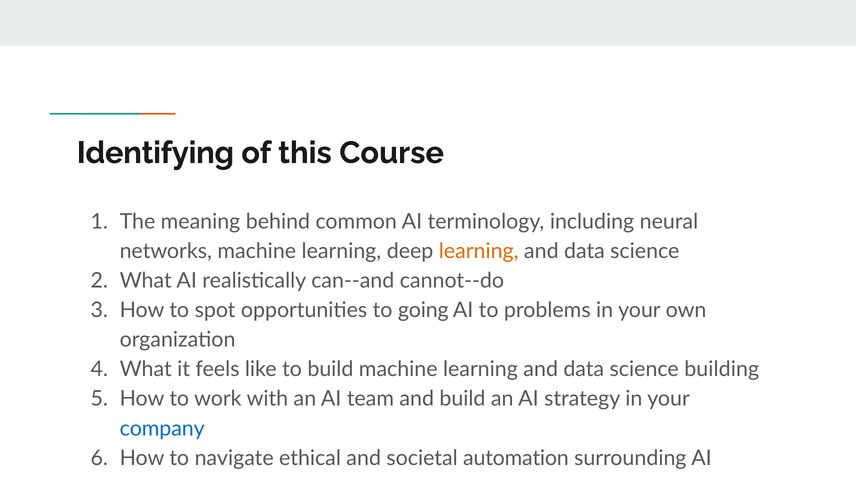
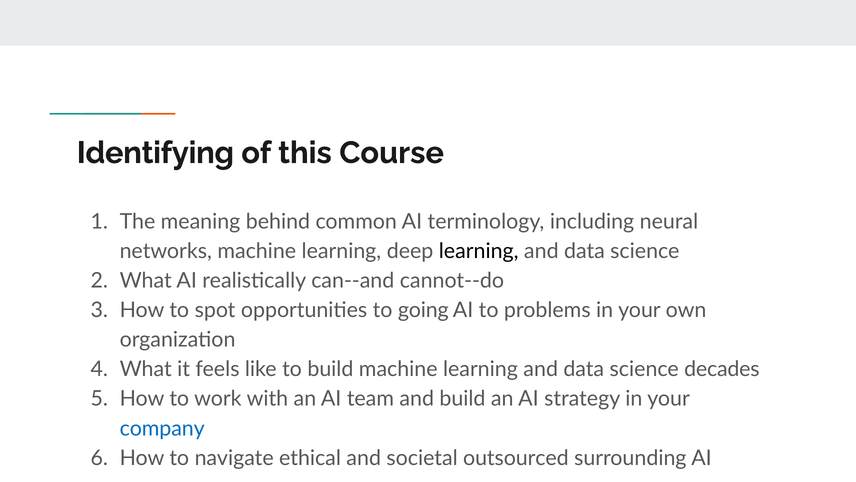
learning colour: orange -> black (479, 251)
building: building -> decades (722, 369)
automation: automation -> outsourced (516, 458)
